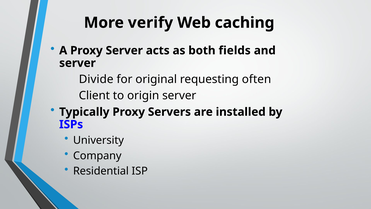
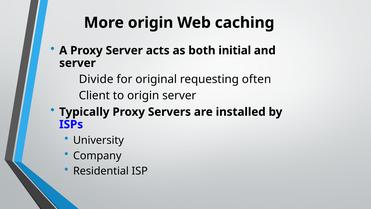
More verify: verify -> origin (151, 23)
fields: fields -> initial (235, 50)
